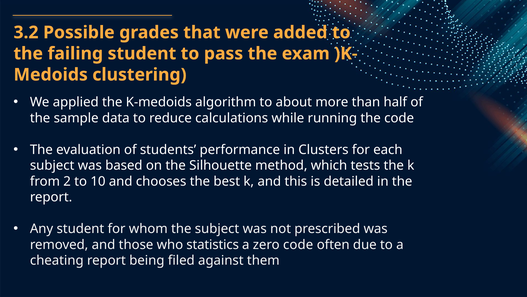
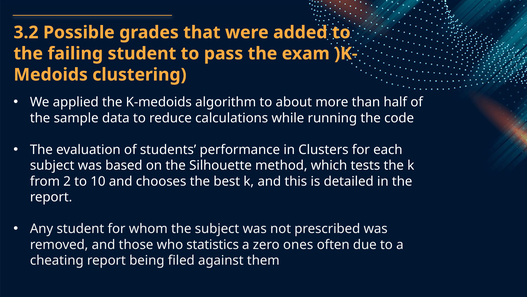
zero code: code -> ones (298, 244)
